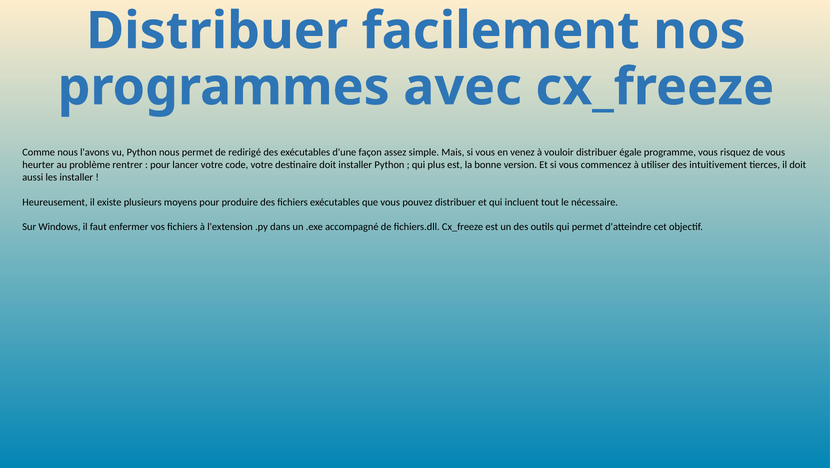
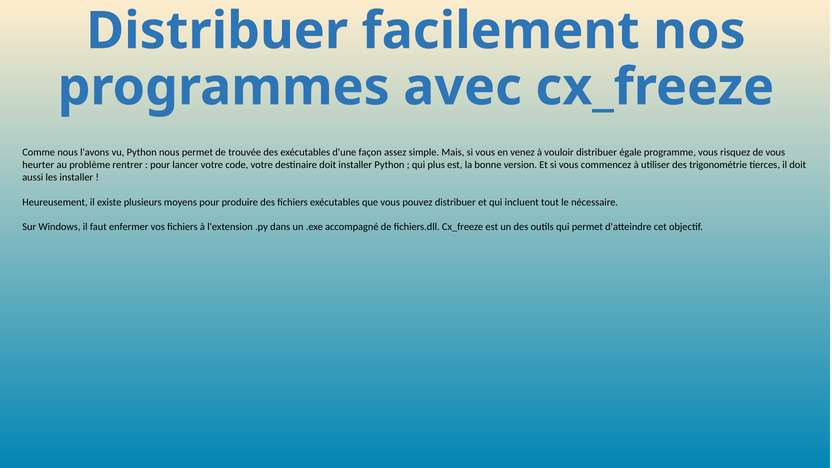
redirigé: redirigé -> trouvée (245, 152)
intuitivement: intuitivement -> trigonométrie (718, 165)
